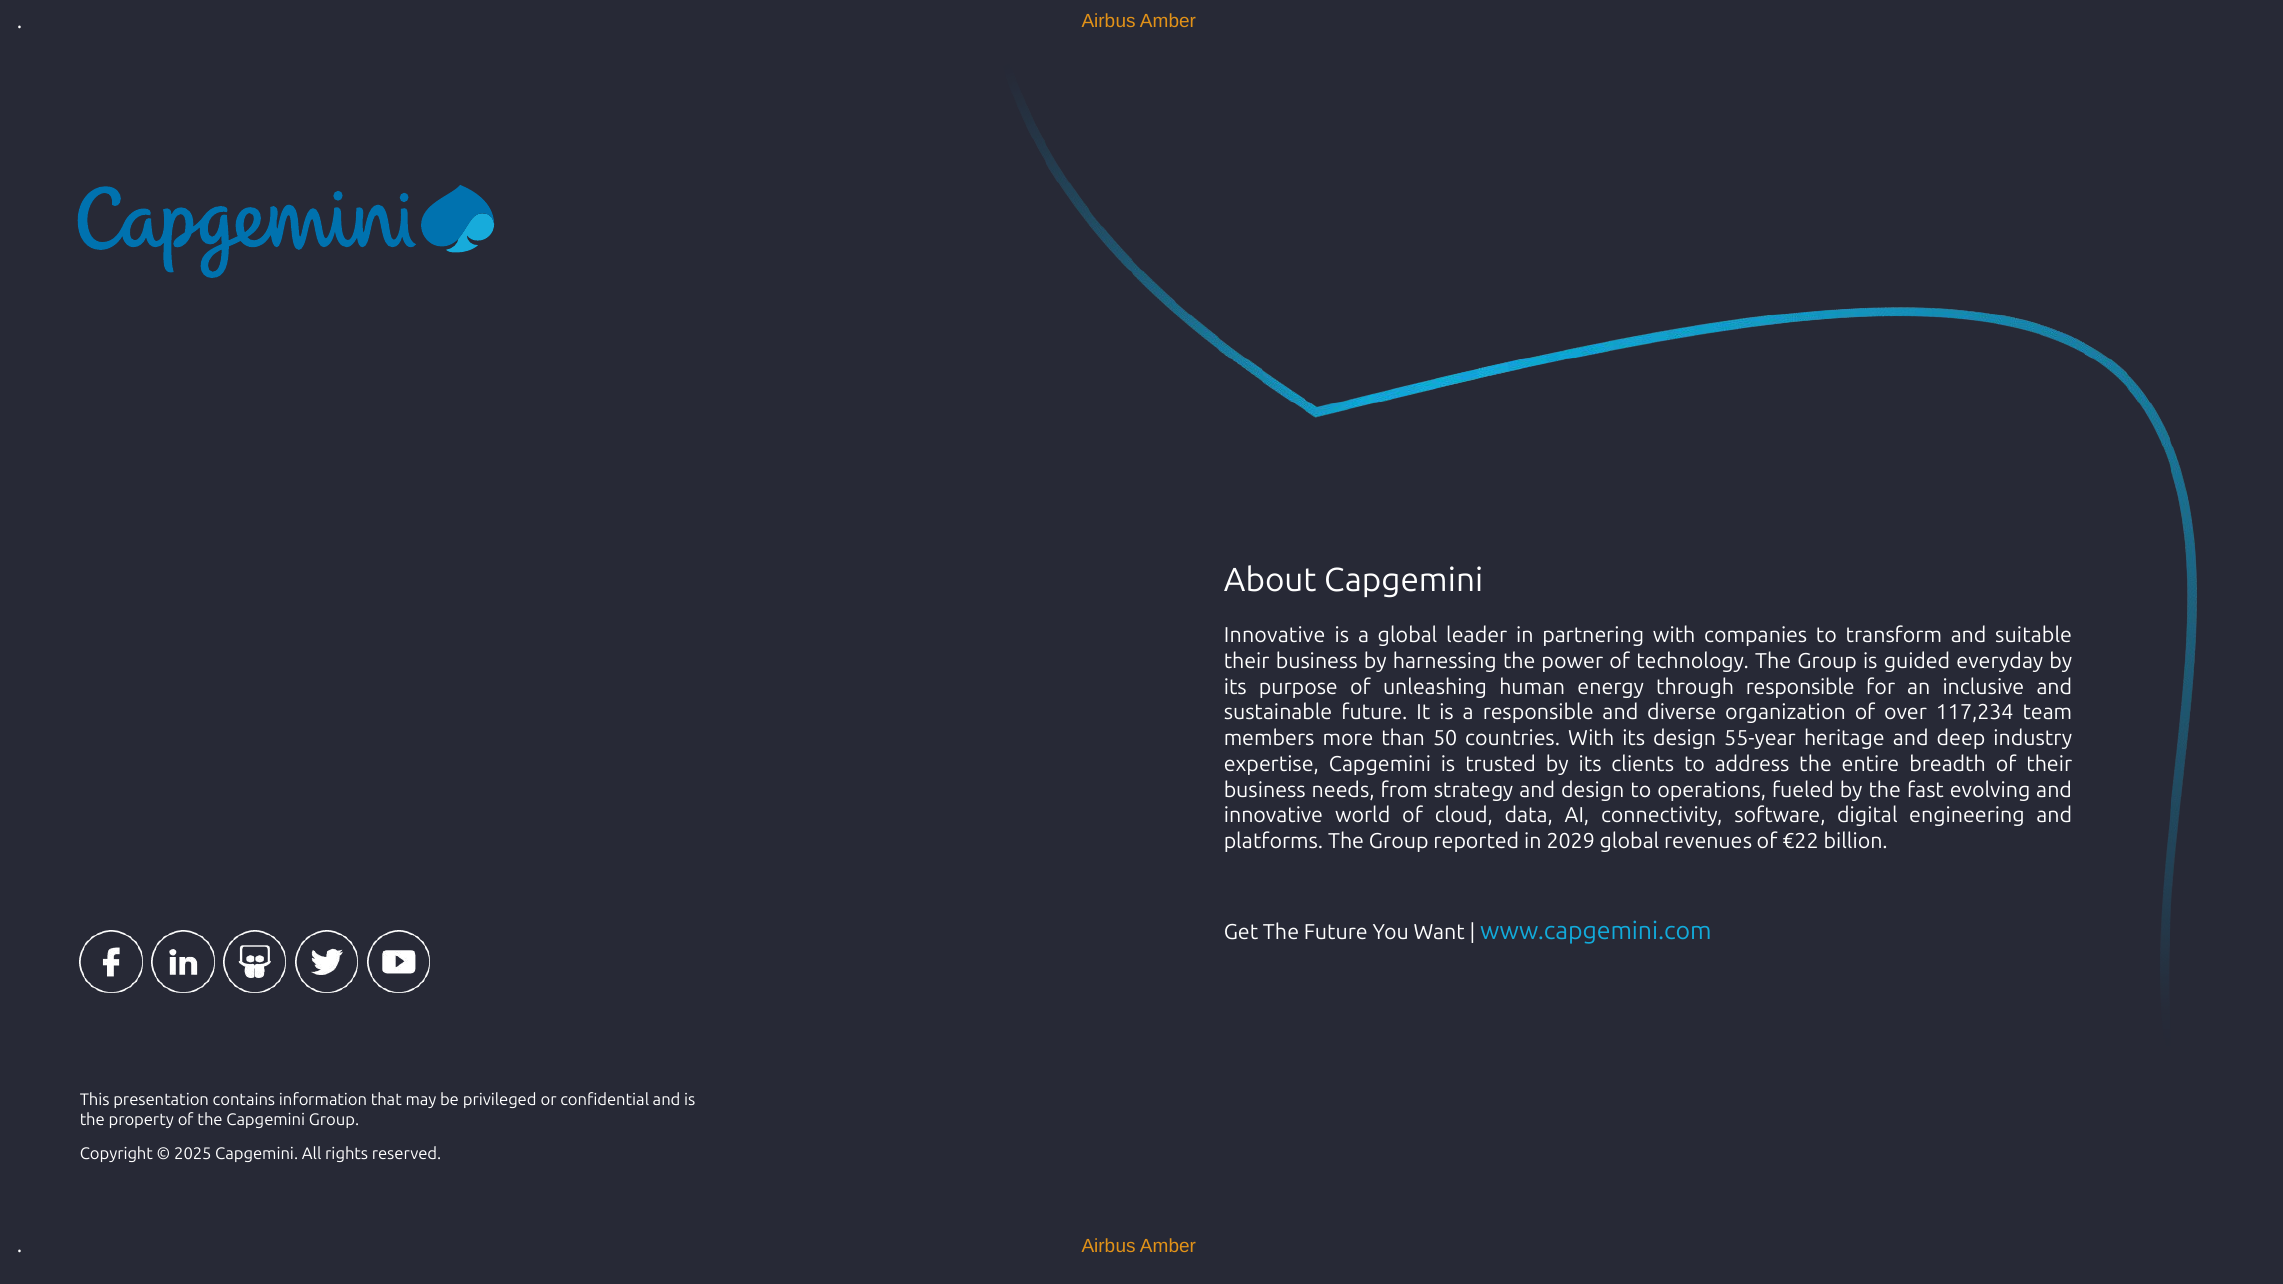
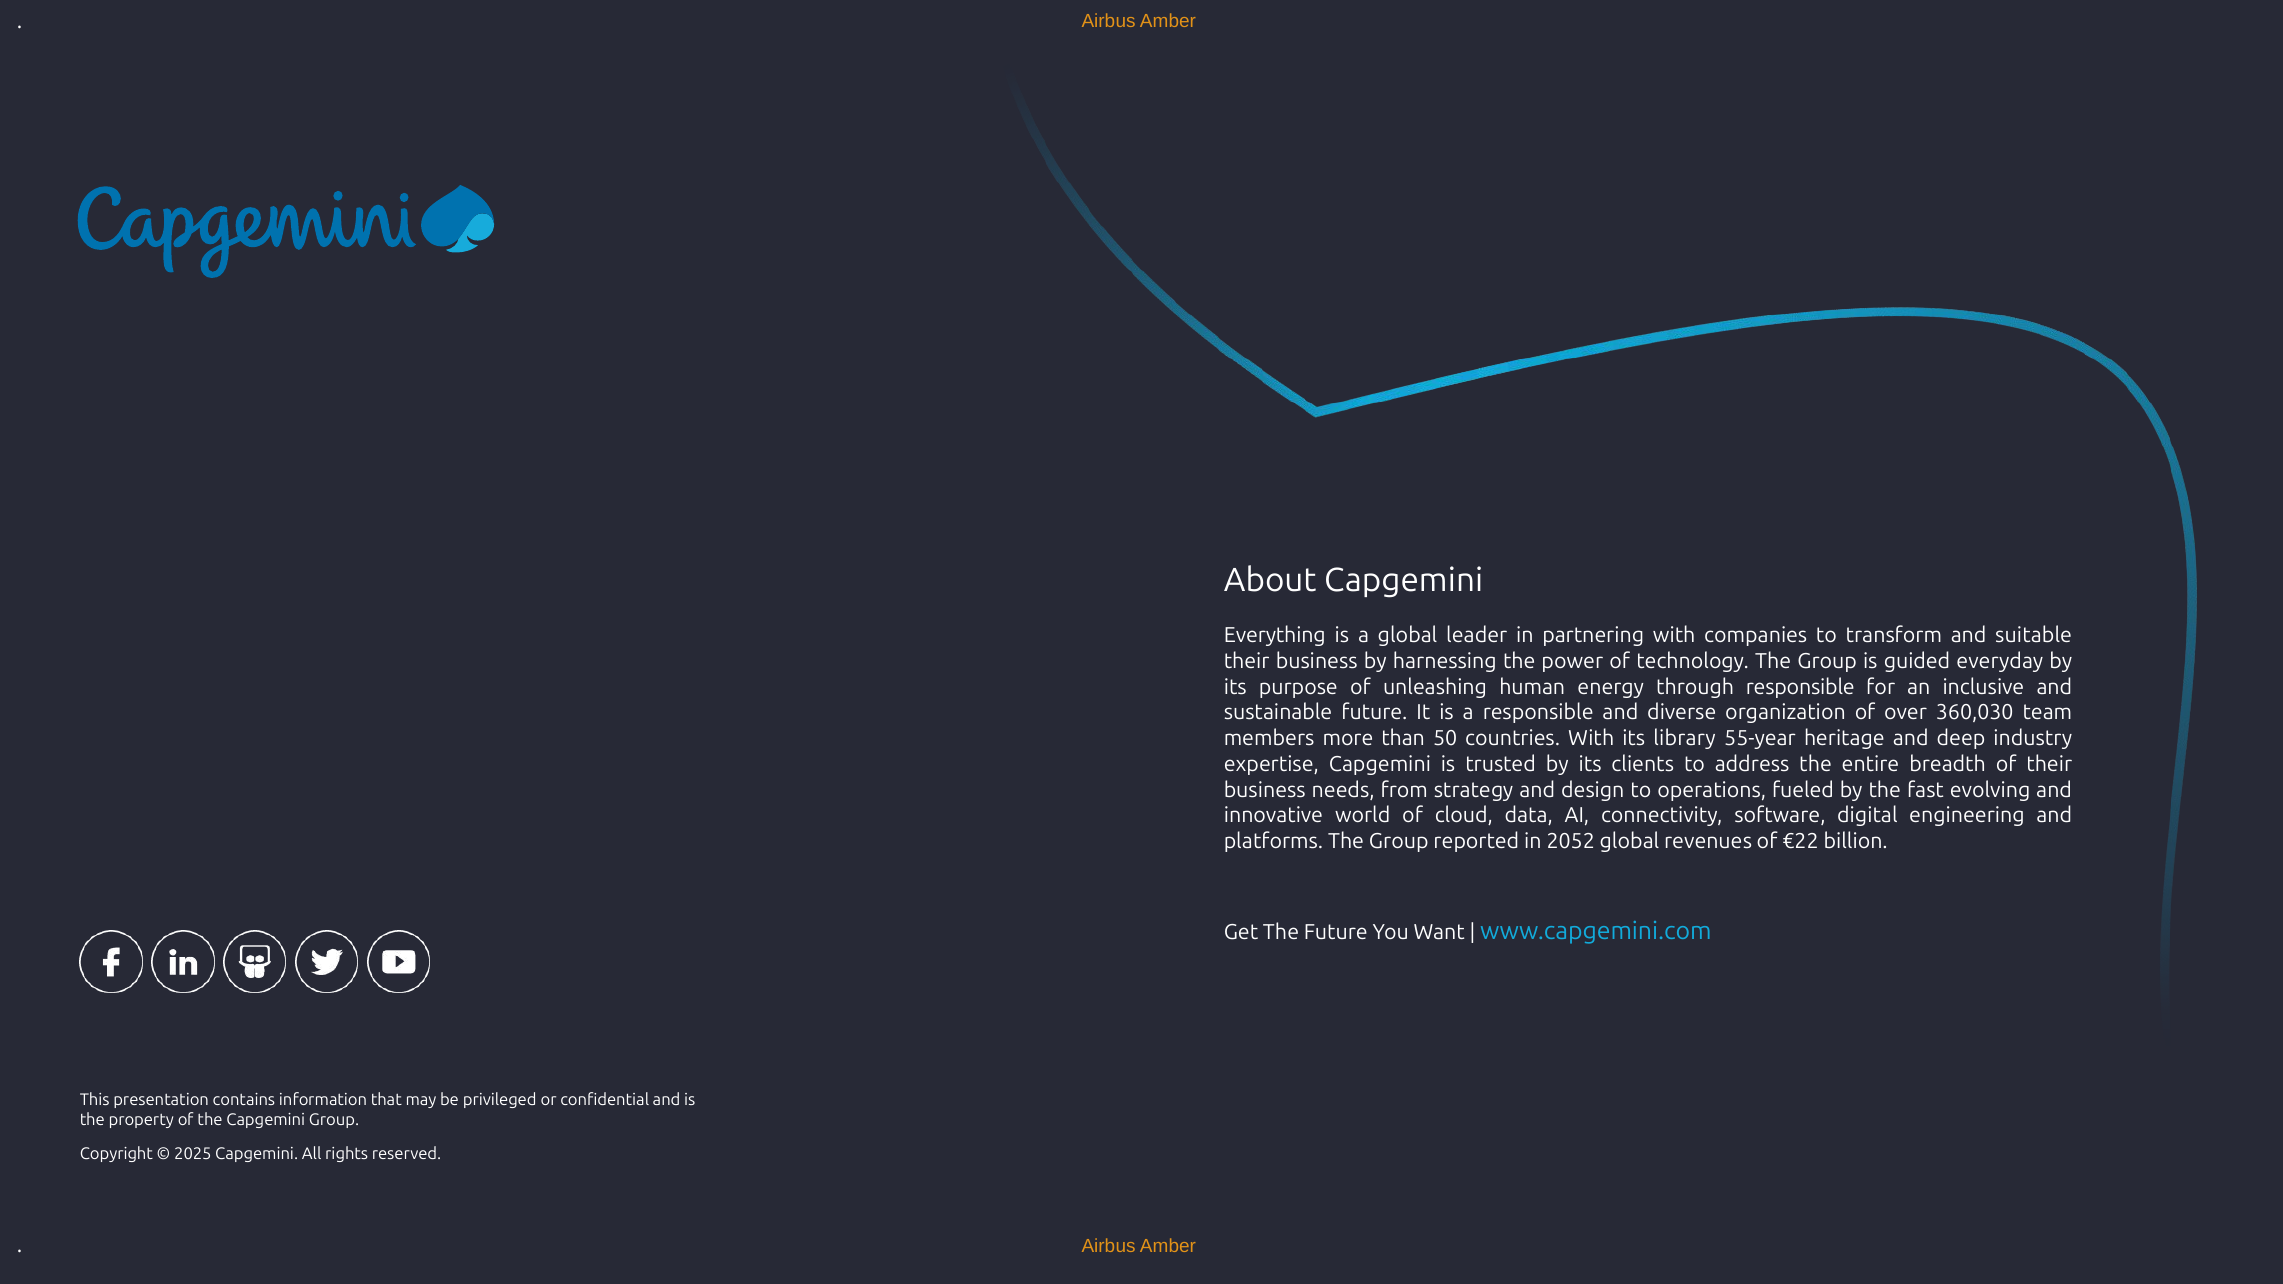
Innovative: Innovative -> Everything (1275, 636)
117,234: 117,234 -> 360,030 (1975, 713)
its design: design -> library (1684, 739)
2029: 2029 -> 2052 (1571, 842)
